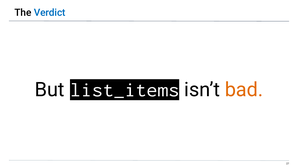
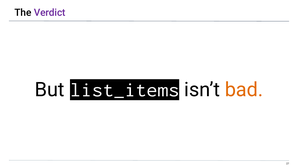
Verdict colour: blue -> purple (50, 13)
